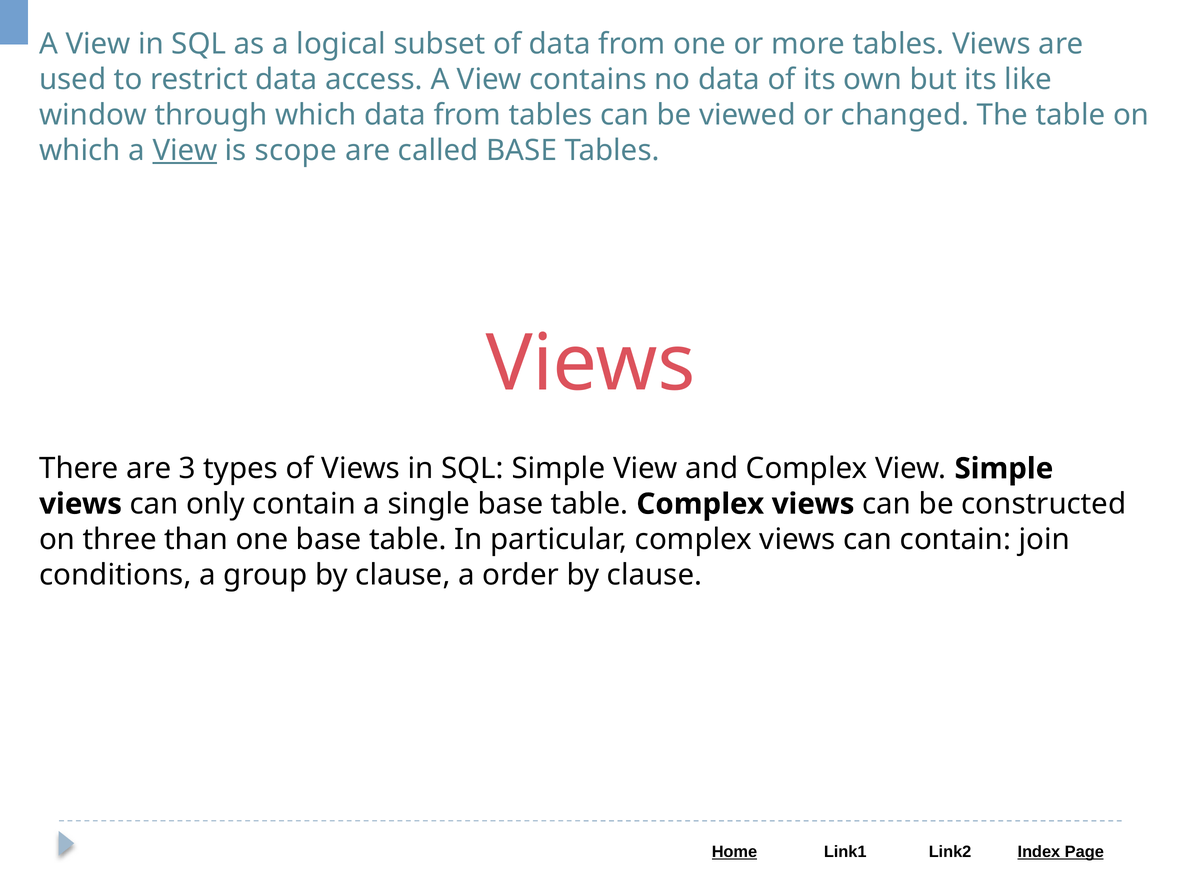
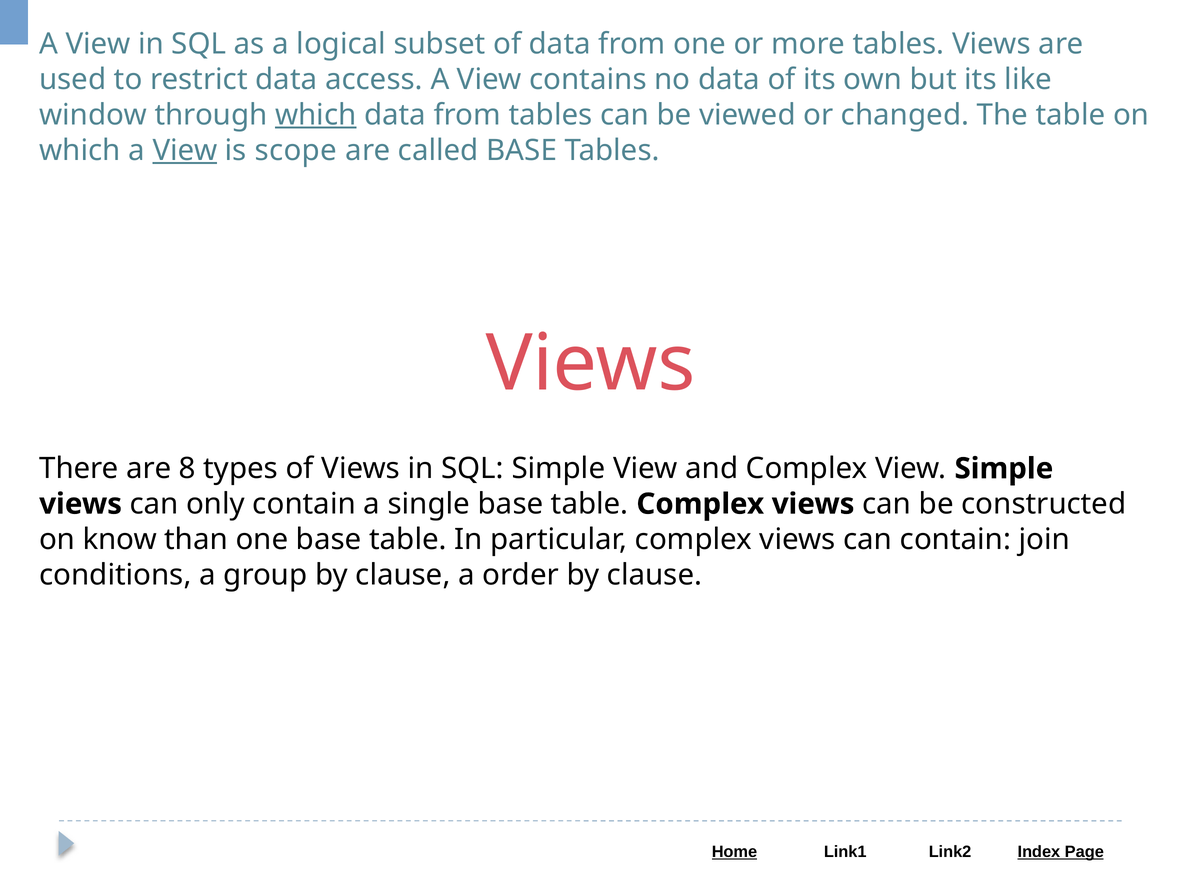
which underline: none -> present (316, 115)
3: 3 -> 8 (187, 468)
three: three -> know (120, 539)
